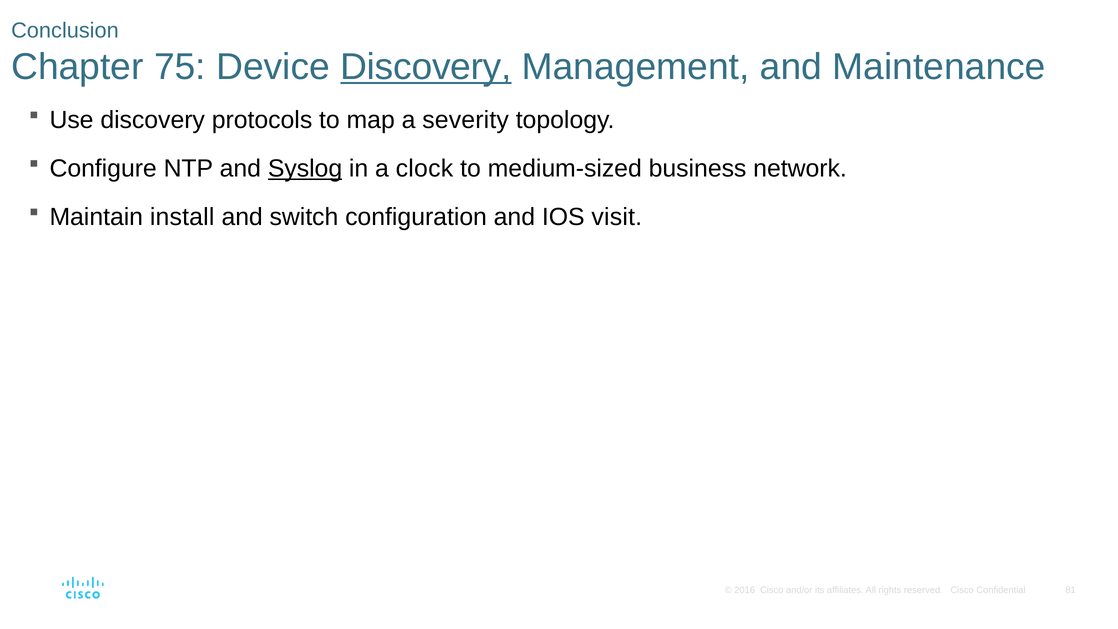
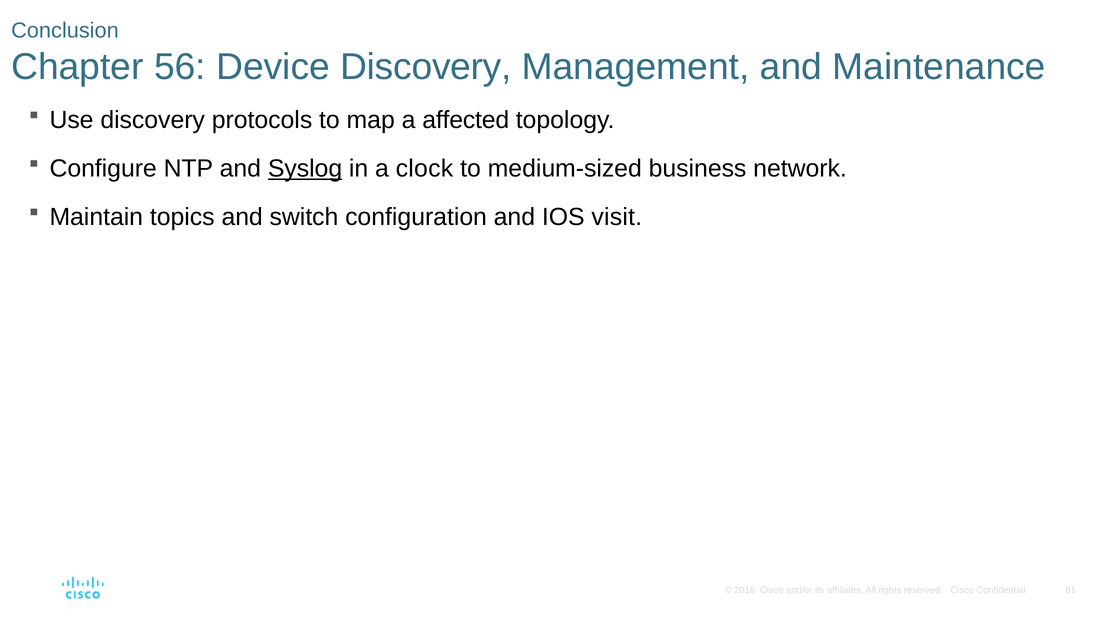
75: 75 -> 56 (180, 67)
Discovery underline: present -> none (426, 67)
severity: severity -> affected (466, 120)
install: install -> topics (182, 217)
